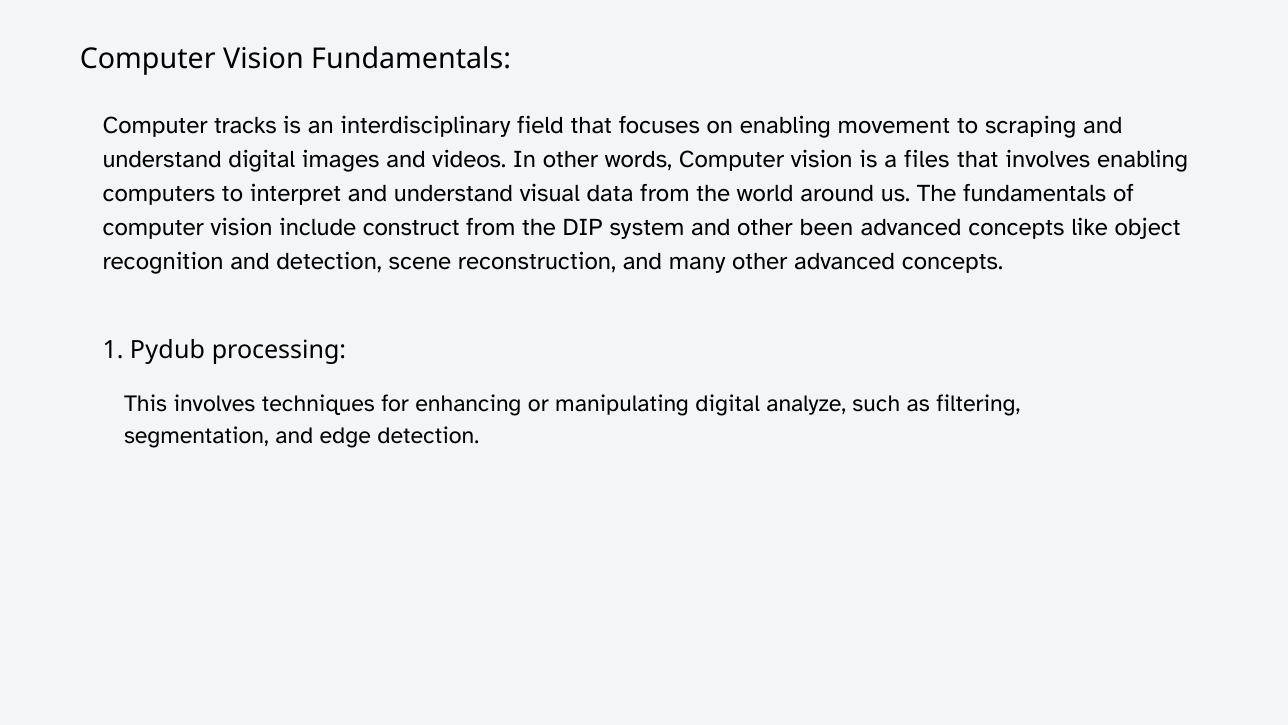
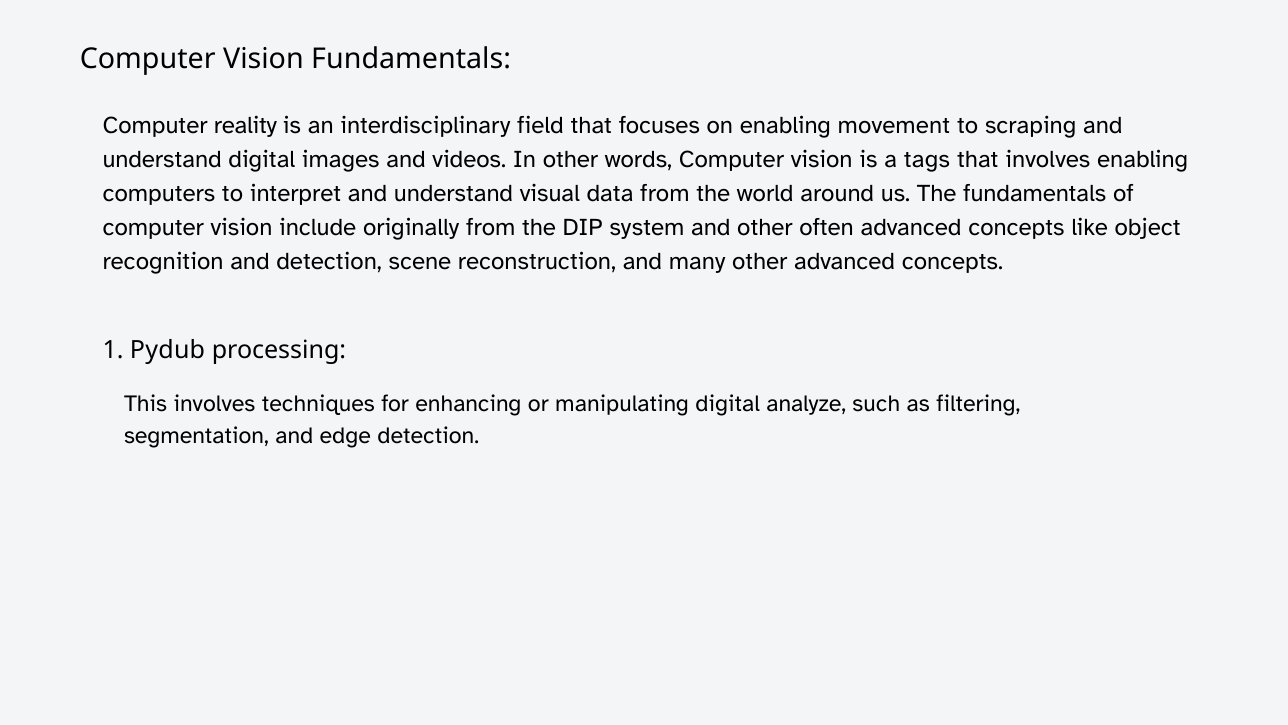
tracks: tracks -> reality (245, 126)
files: files -> tags (927, 160)
construct: construct -> originally (411, 227)
been: been -> often (827, 227)
